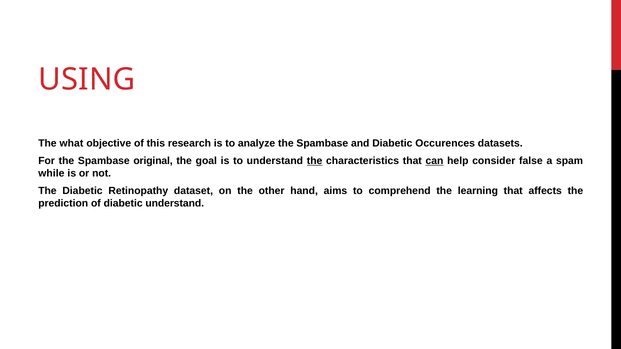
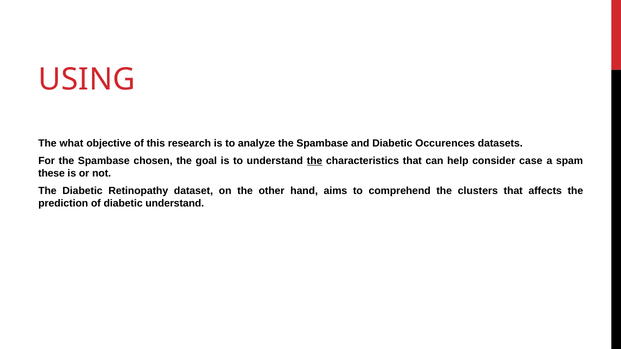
original: original -> chosen (153, 161)
can underline: present -> none (434, 161)
false: false -> case (531, 161)
while: while -> these (51, 173)
learning: learning -> clusters (478, 191)
